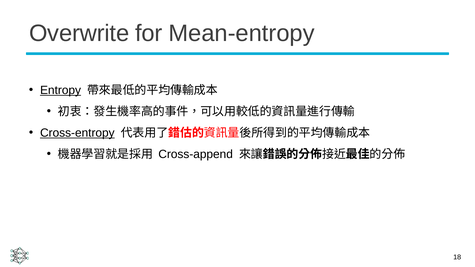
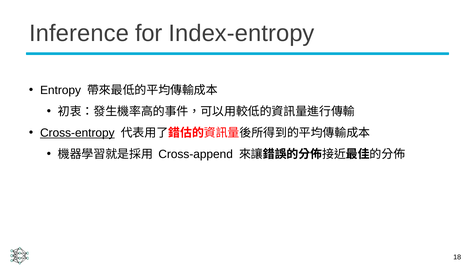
Overwrite: Overwrite -> Inference (79, 33)
Mean-entropy: Mean-entropy -> Index-entropy (241, 33)
Entropy underline: present -> none (61, 90)
